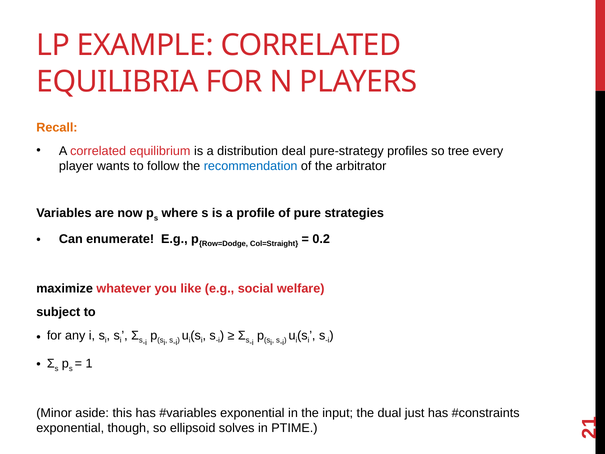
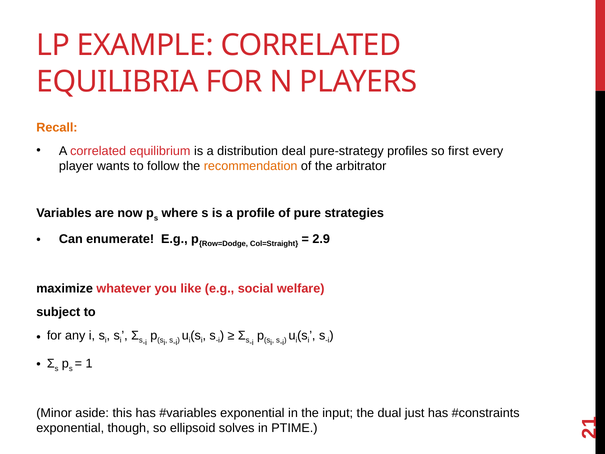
tree: tree -> first (458, 151)
recommendation colour: blue -> orange (251, 166)
0.2: 0.2 -> 2.9 (321, 239)
